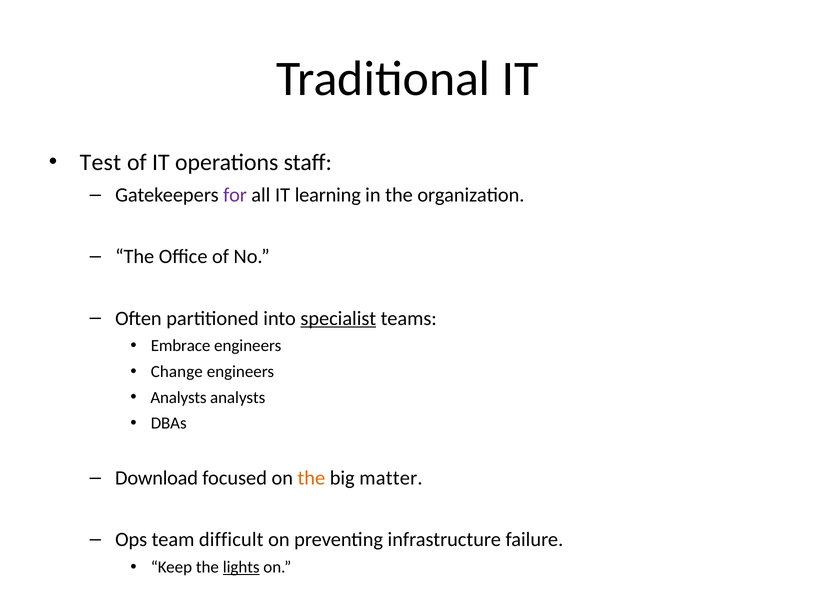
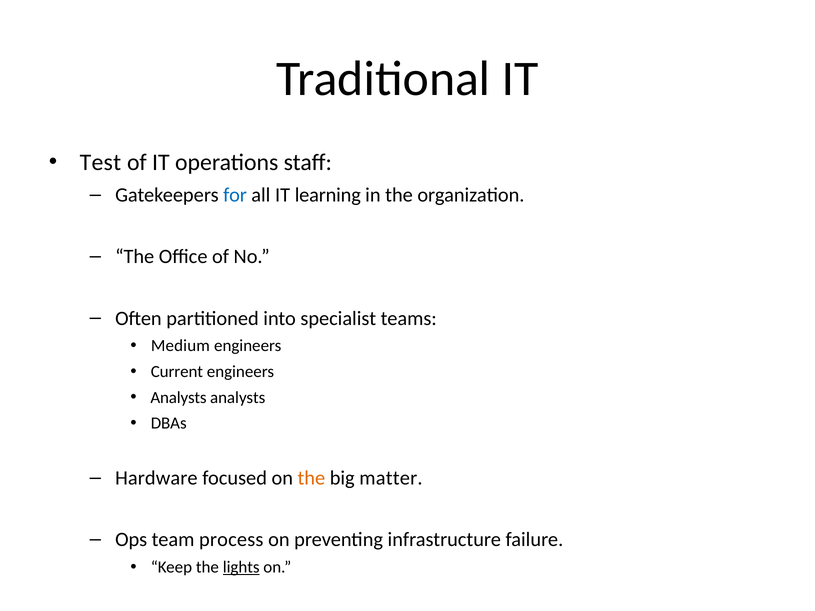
for colour: purple -> blue (235, 195)
specialist underline: present -> none (338, 318)
Embrace: Embrace -> Medium (180, 346)
Change: Change -> Current (177, 372)
Download: Download -> Hardware (156, 478)
difficult: difficult -> process (231, 540)
